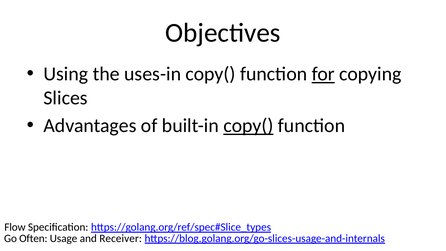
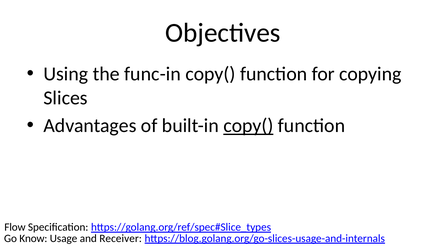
uses-in: uses-in -> func-in (153, 74)
for underline: present -> none (323, 74)
Often: Often -> Know (33, 238)
